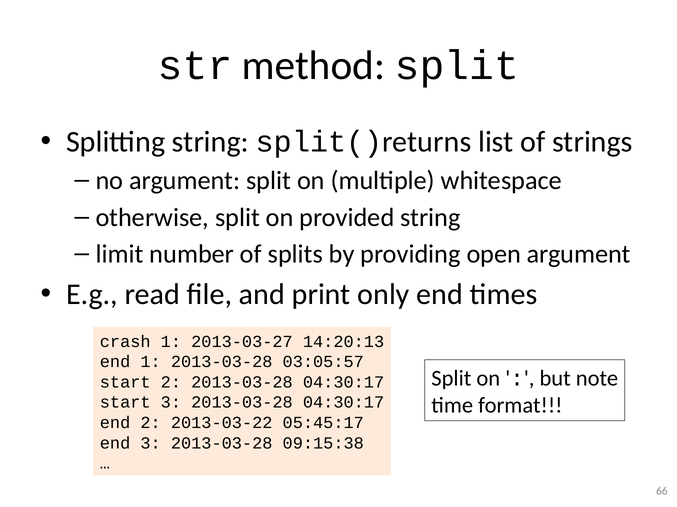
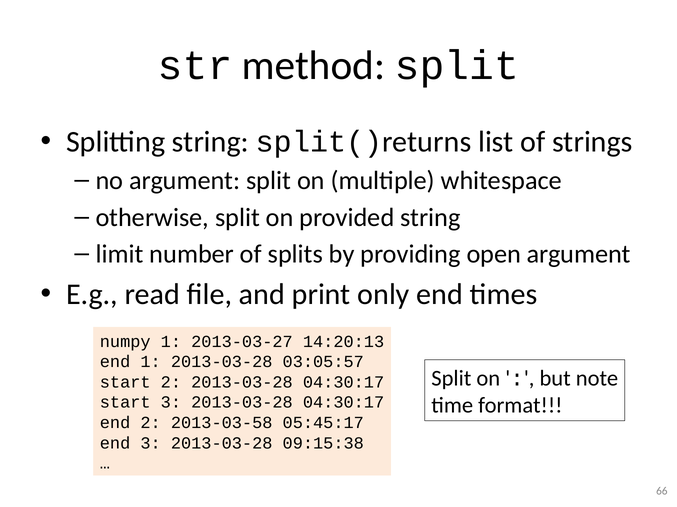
crash: crash -> numpy (125, 342)
2013-03-22: 2013-03-22 -> 2013-03-58 (222, 423)
